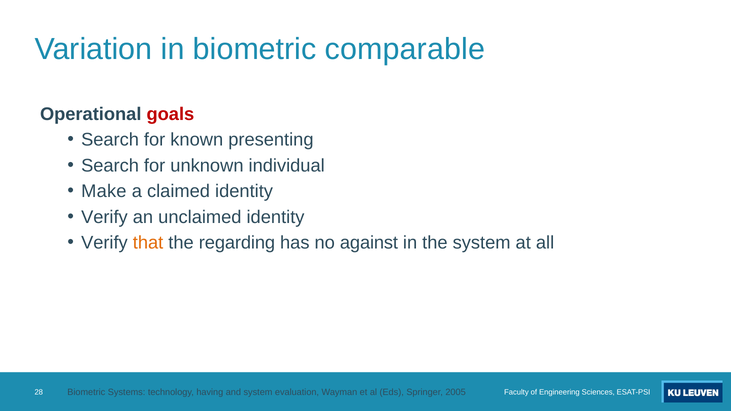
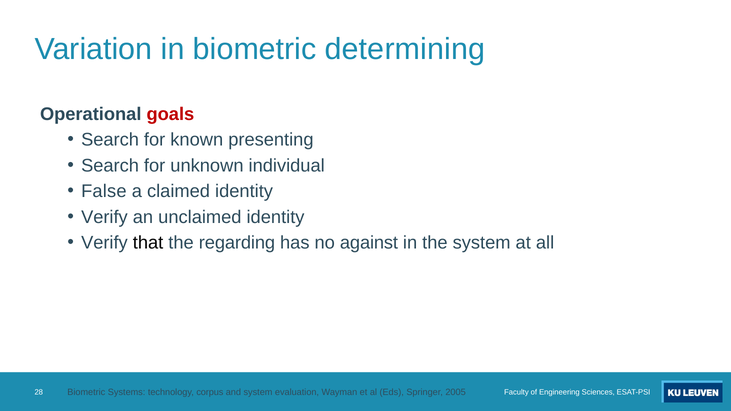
comparable: comparable -> determining (405, 49)
Make: Make -> False (104, 191)
that colour: orange -> black (148, 243)
having: having -> corpus (210, 392)
